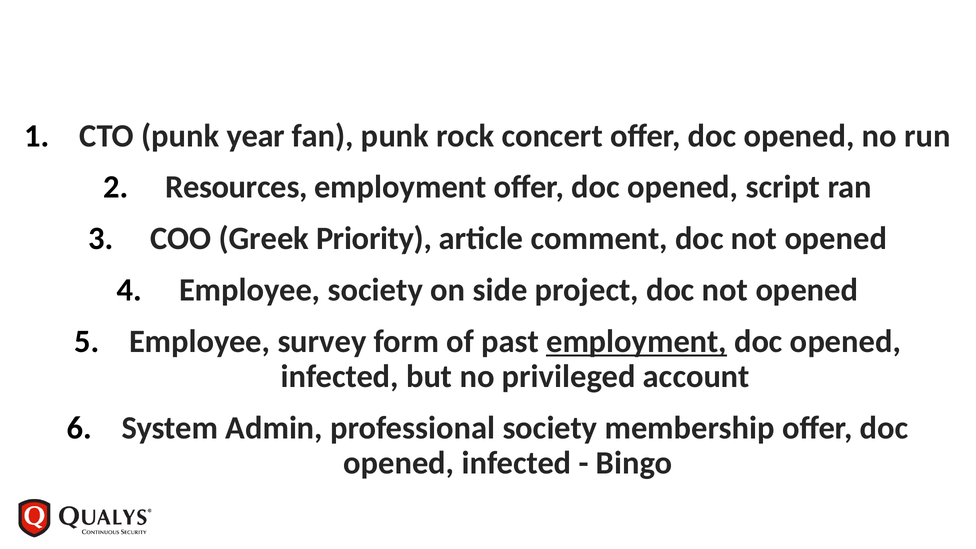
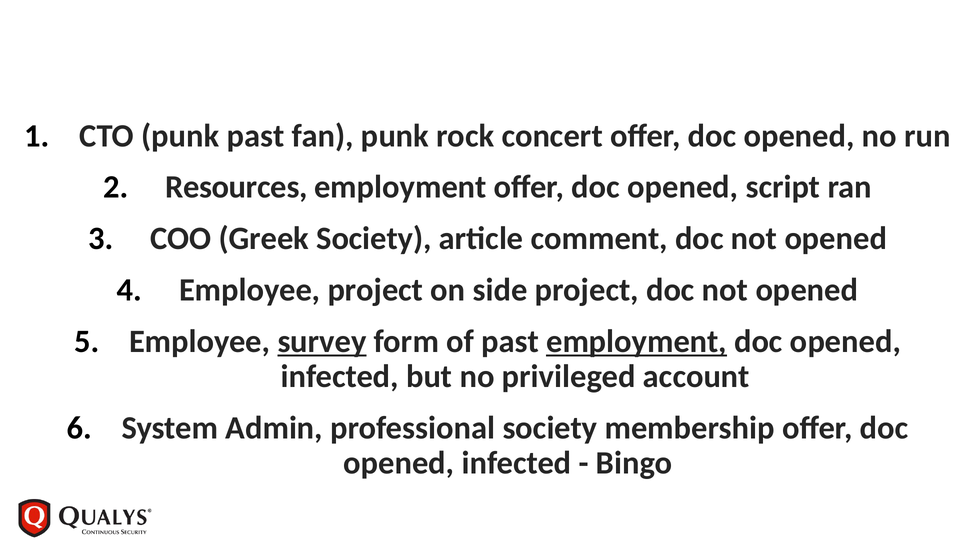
punk year: year -> past (256, 136)
Greek Priority: Priority -> Society (374, 239)
Employee society: society -> project (375, 290)
survey underline: none -> present (322, 341)
